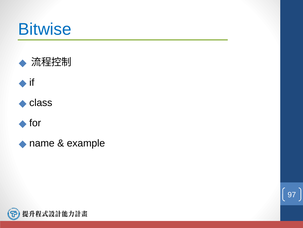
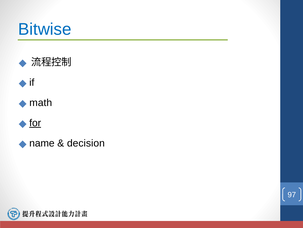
class: class -> math (41, 102)
for underline: none -> present (35, 123)
example: example -> decision (86, 143)
